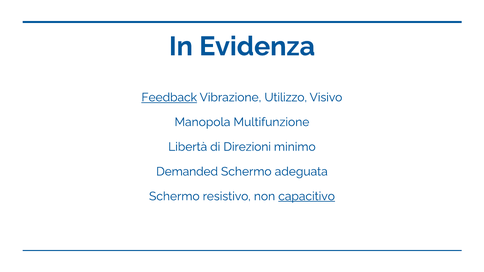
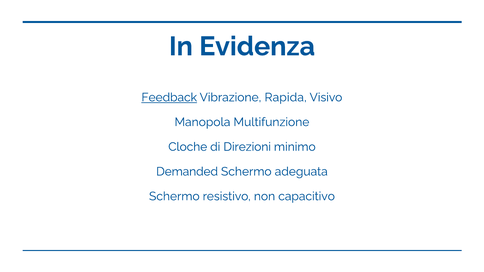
Utilizzo: Utilizzo -> Rapida (286, 97)
Libertà: Libertà -> Cloche (188, 147)
capacitivo underline: present -> none (307, 196)
